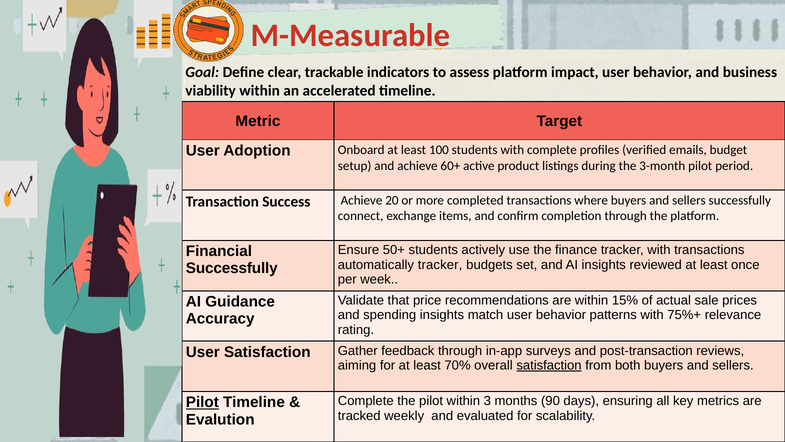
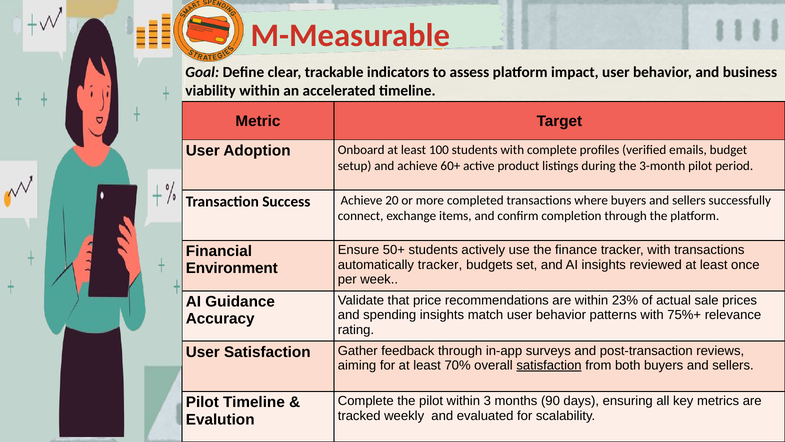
Successfully: Successfully -> Environment (232, 268)
15%: 15% -> 23% (625, 300)
Pilot underline: present -> none (202, 402)
